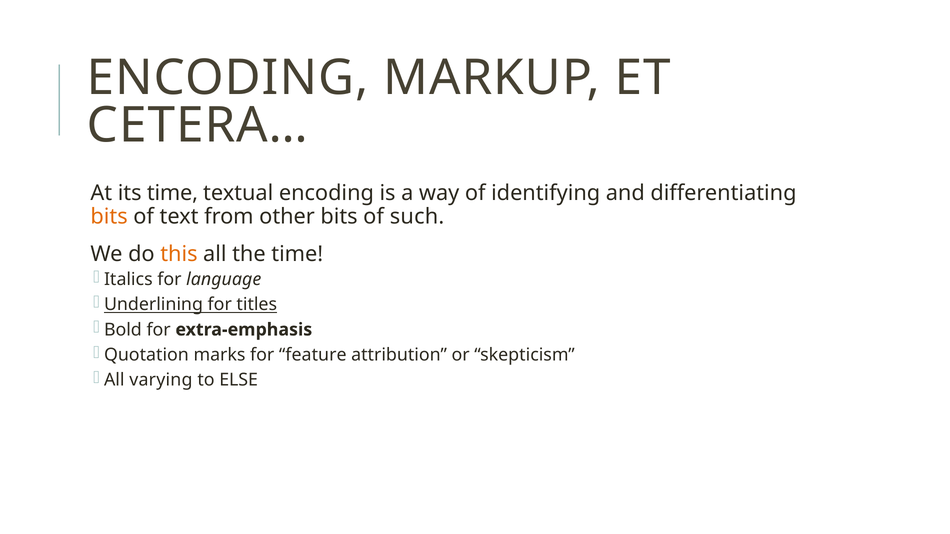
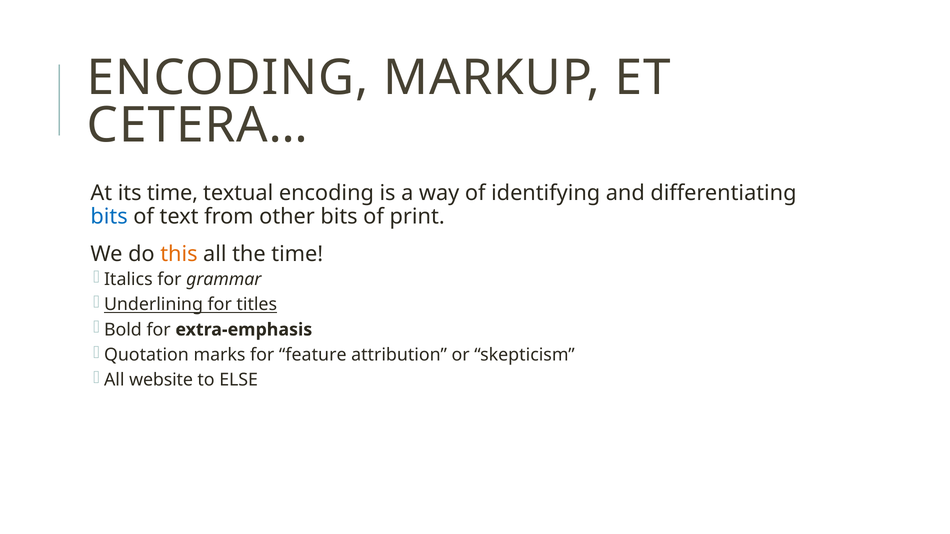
bits colour: orange -> blue (109, 217)
such: such -> print (417, 217)
language: language -> grammar (224, 279)
varying: varying -> website (161, 380)
